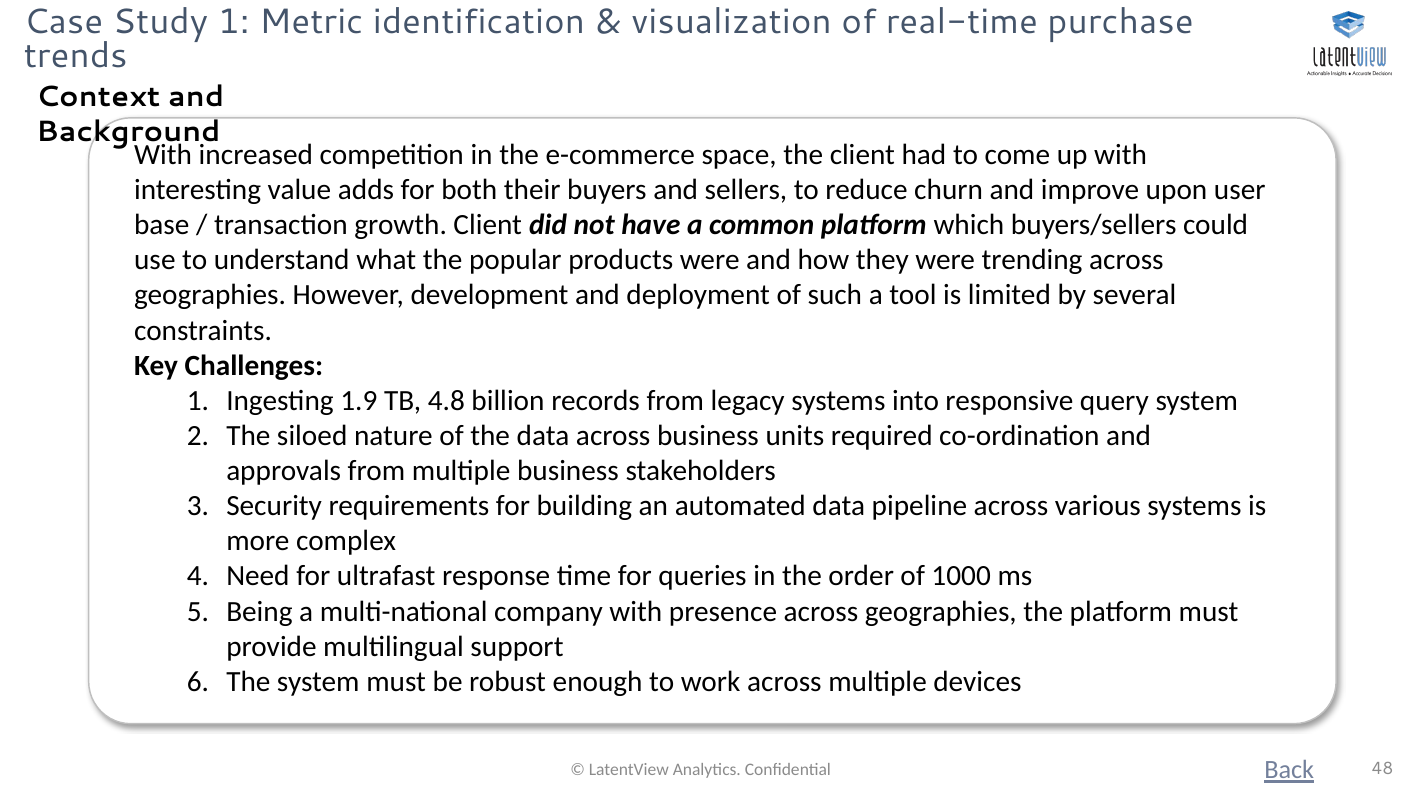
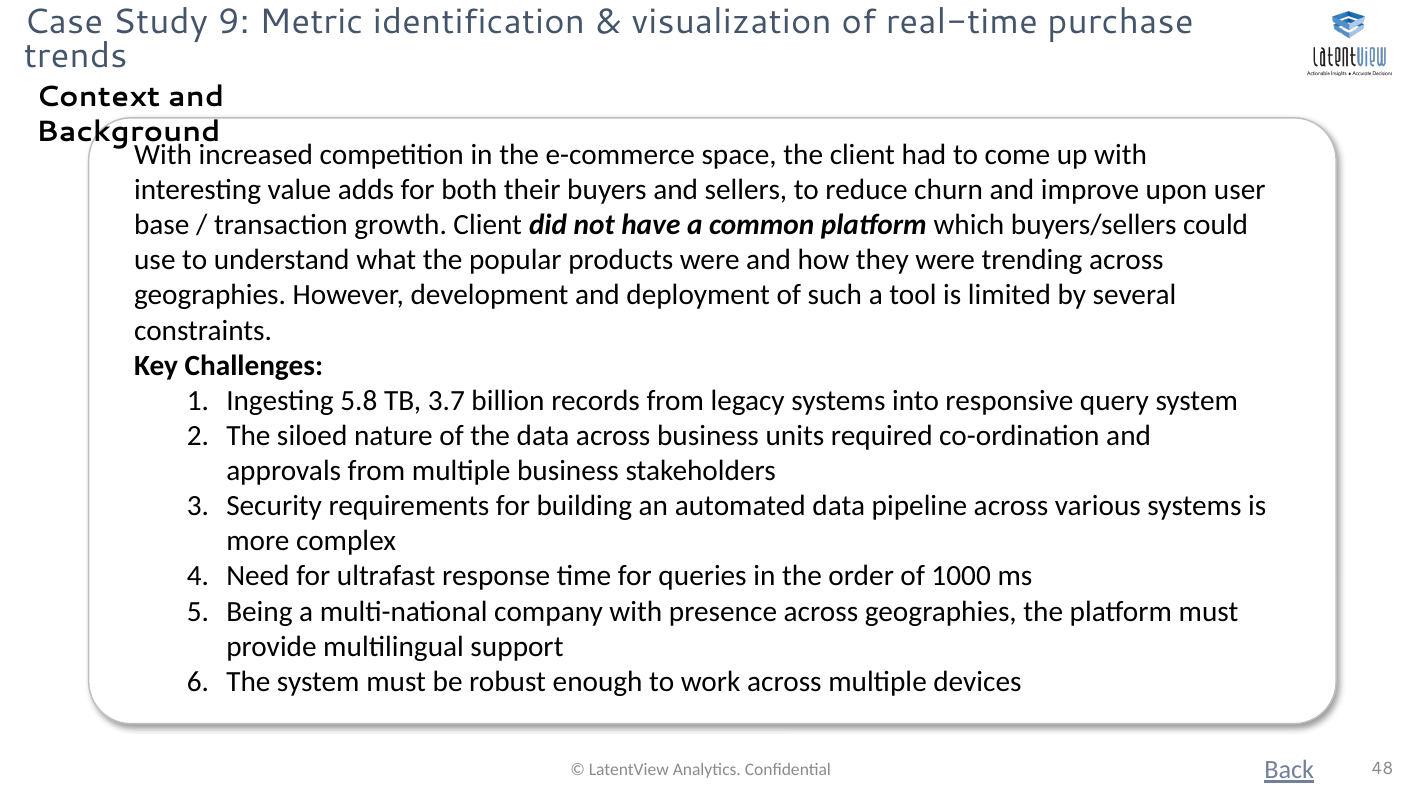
Study 1: 1 -> 9 (234, 22)
1.9: 1.9 -> 5.8 (359, 400)
4.8: 4.8 -> 3.7 (446, 400)
